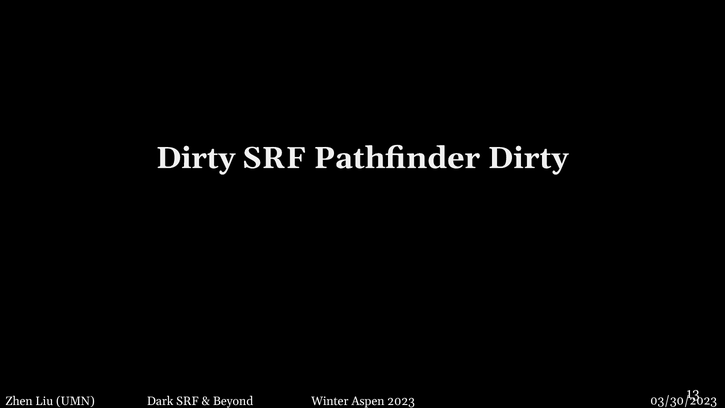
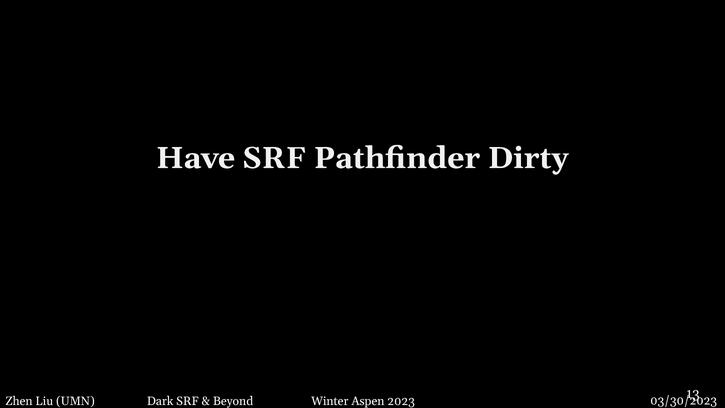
Dirty: Dirty -> Have (196, 158)
